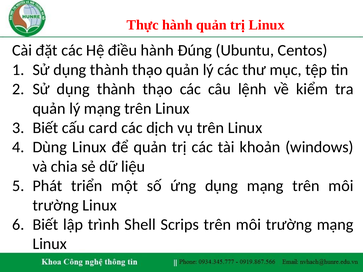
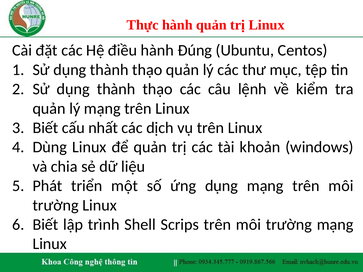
card: card -> nhất (103, 128)
